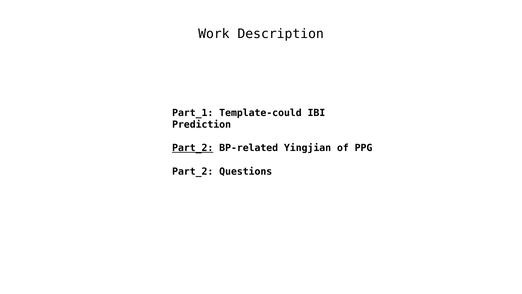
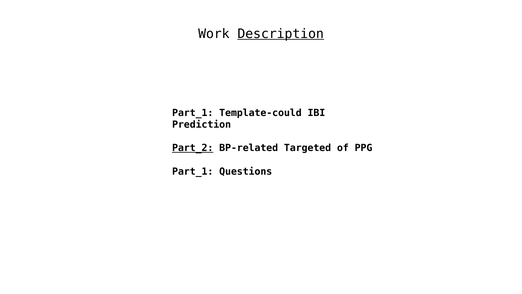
Description underline: none -> present (281, 34)
Yingjian: Yingjian -> Targeted (308, 148)
Part_2: Part_2 -> Part_1 (193, 171)
